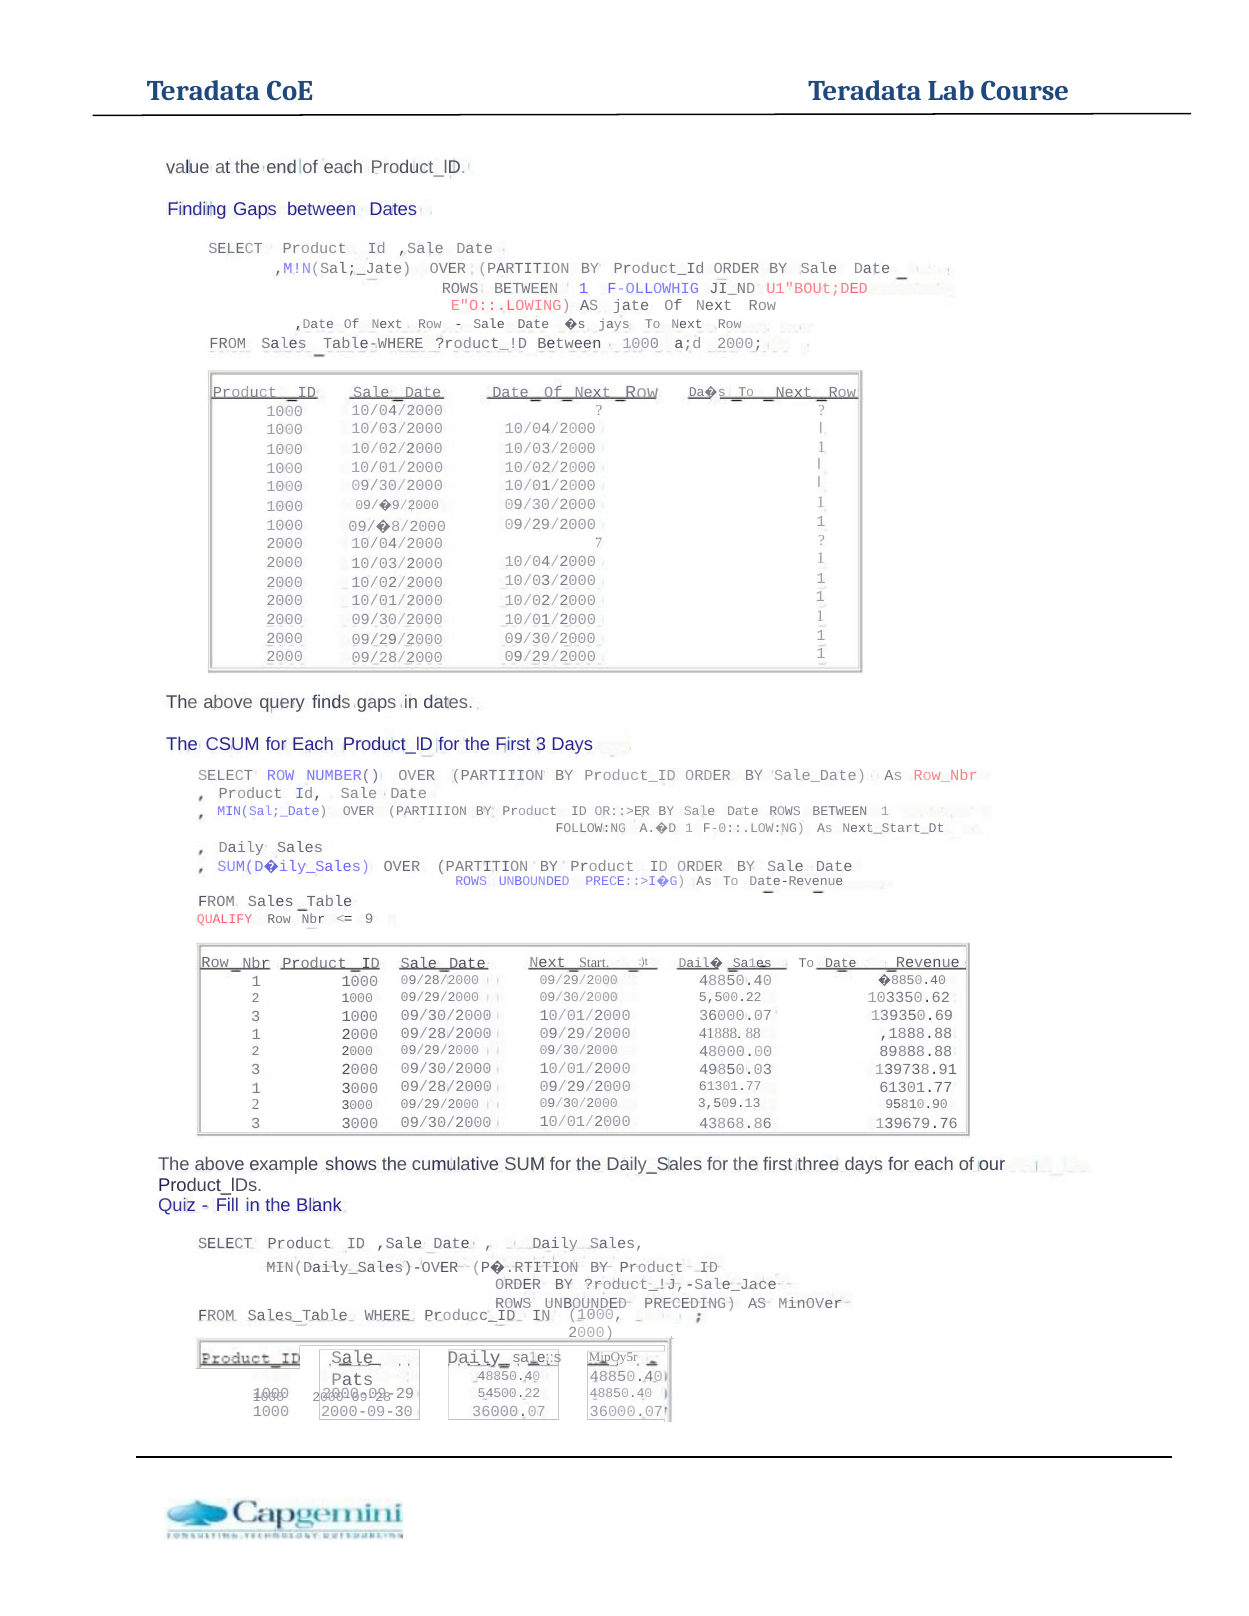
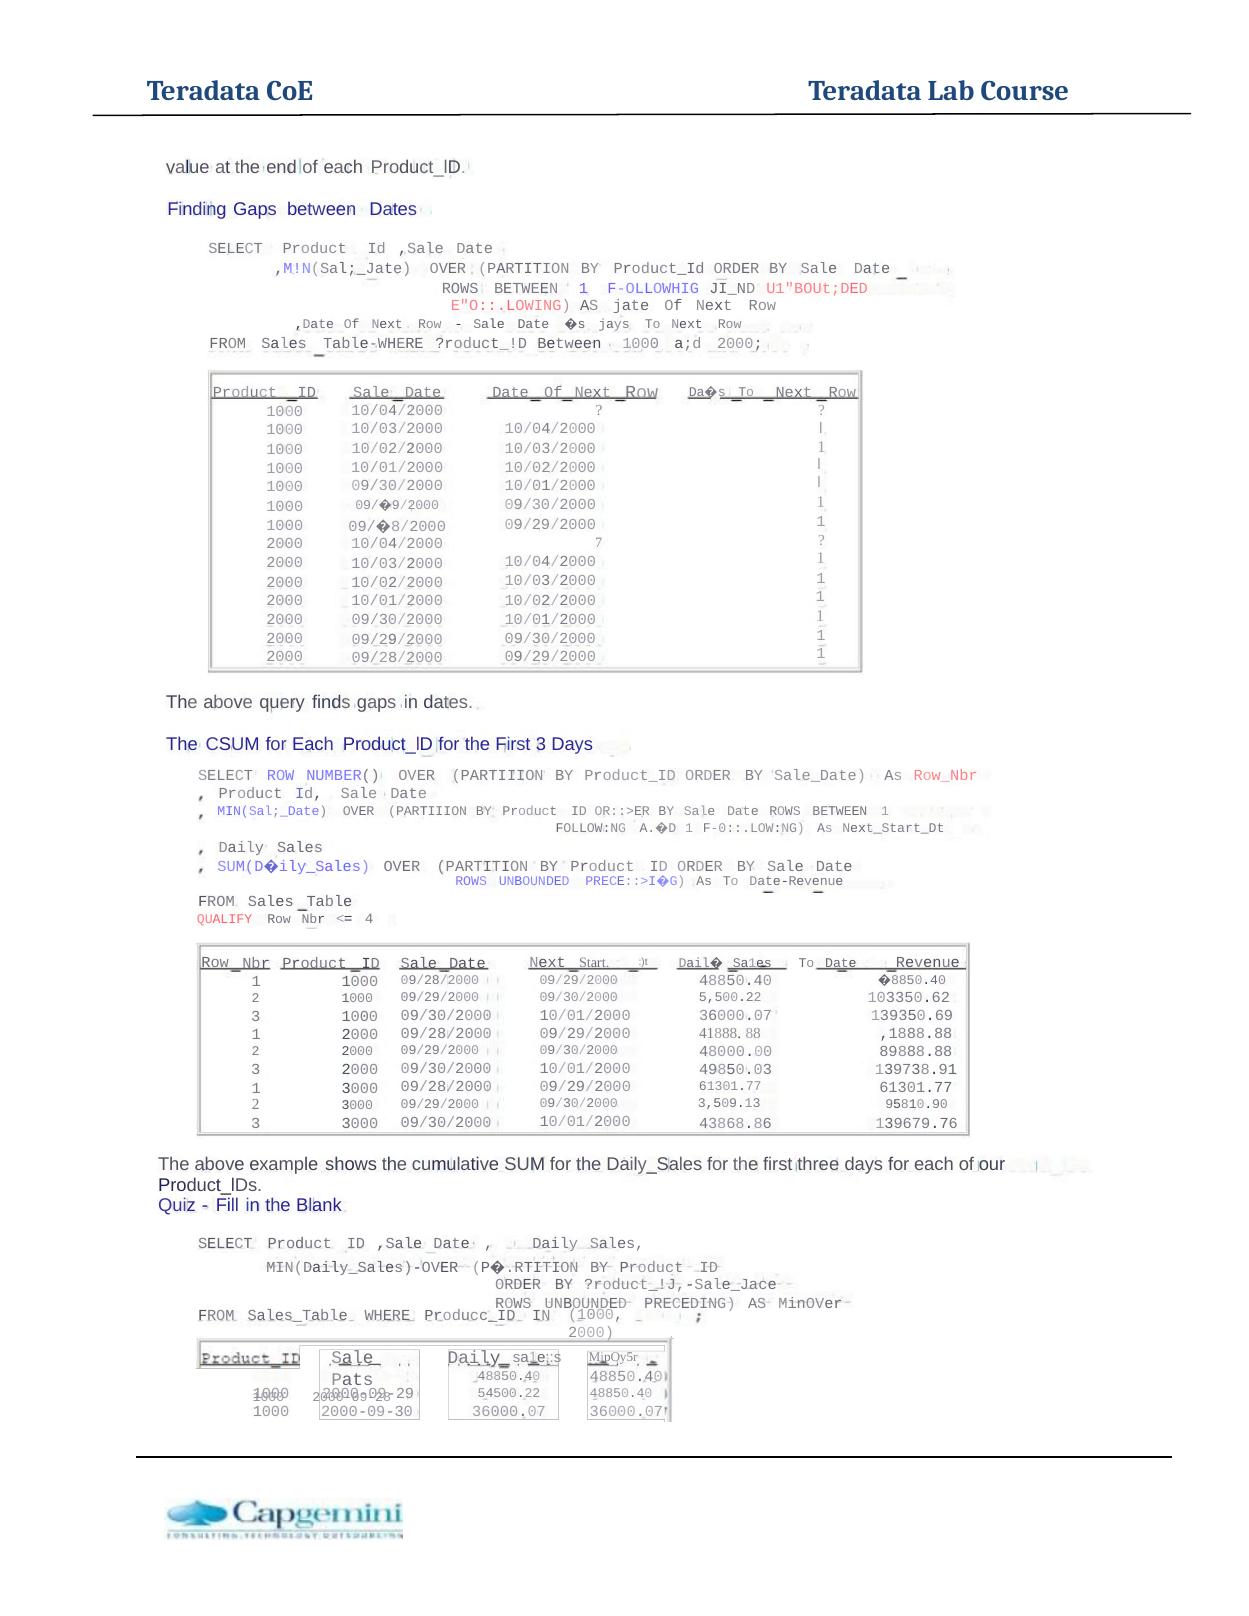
9: 9 -> 4 (369, 919)
